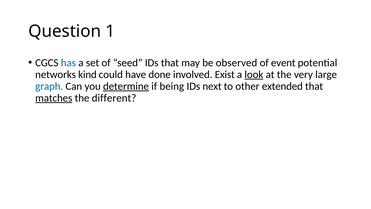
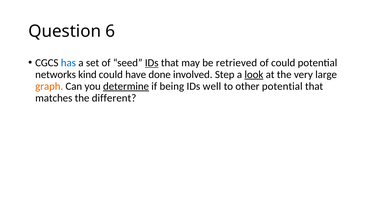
1: 1 -> 6 (110, 31)
IDs underline: none -> present (152, 63)
observed: observed -> retrieved (237, 63)
of event: event -> could (283, 63)
Exist: Exist -> Step (225, 74)
graph colour: blue -> orange (49, 86)
next: next -> well (212, 86)
other extended: extended -> potential (282, 86)
matches underline: present -> none (54, 98)
